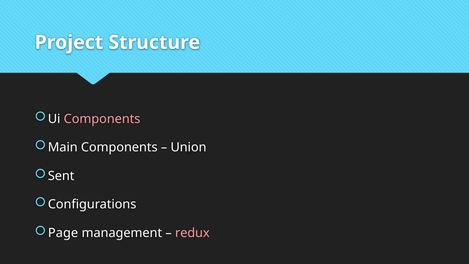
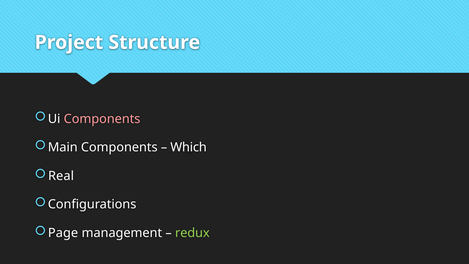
Union: Union -> Which (189, 147)
Sent: Sent -> Real (61, 176)
redux colour: pink -> light green (192, 233)
